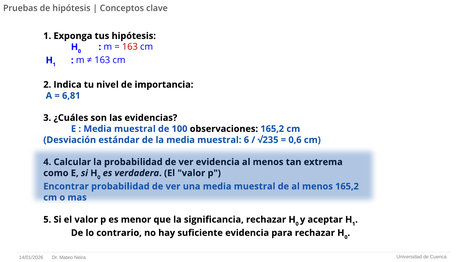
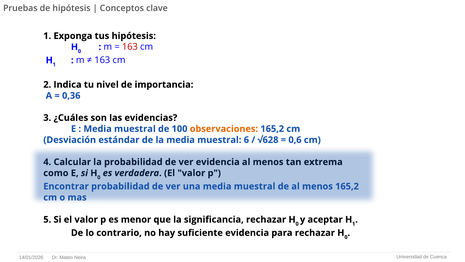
6,81: 6,81 -> 0,36 (71, 96)
observaciones colour: black -> orange (224, 129)
√235: √235 -> √628 (268, 140)
